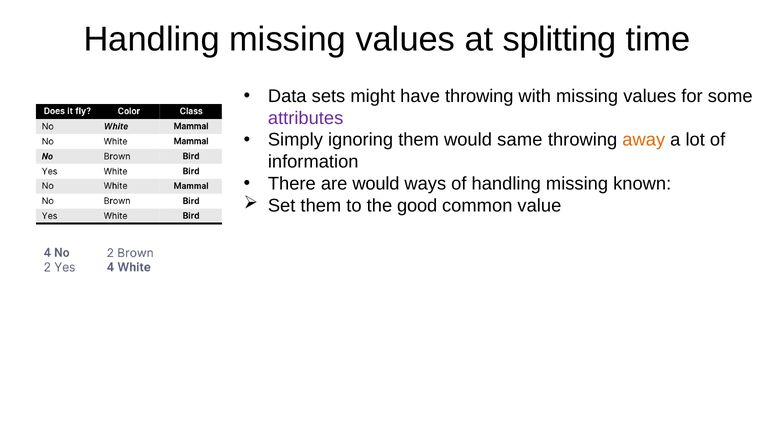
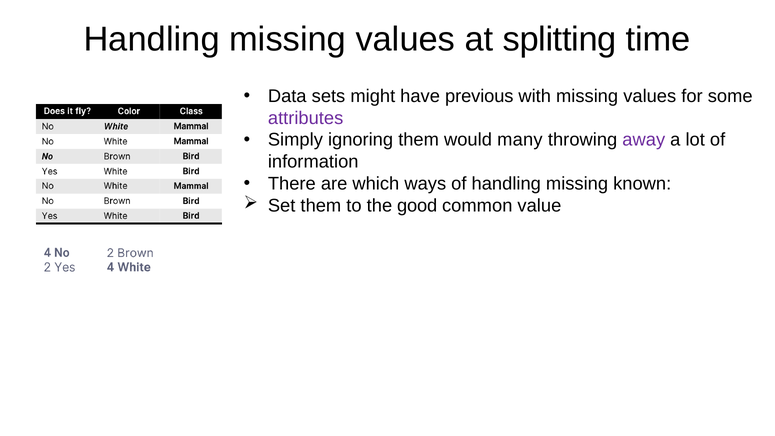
have throwing: throwing -> previous (479, 96)
same: same -> many (520, 140)
away colour: orange -> purple (644, 140)
are would: would -> which (376, 184)
